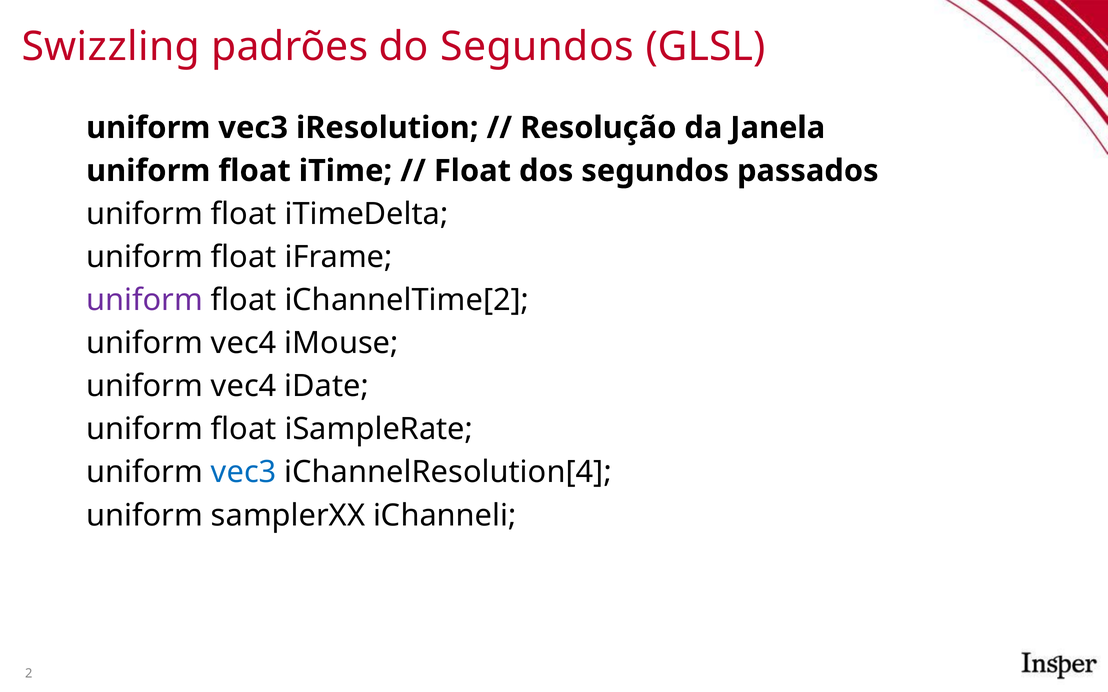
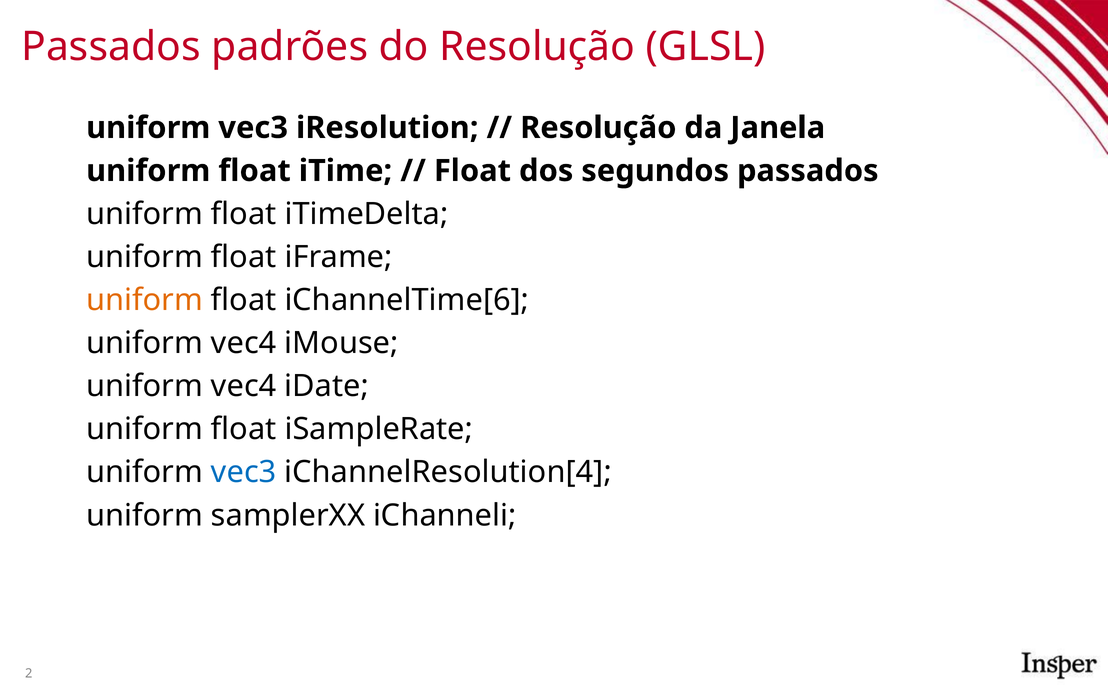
Swizzling: Swizzling -> Passados (111, 47)
do Segundos: Segundos -> Resolução (537, 47)
uniform colour: purple -> orange (144, 300)
iChannelTime[2: iChannelTime[2 -> iChannelTime[6 (407, 300)
